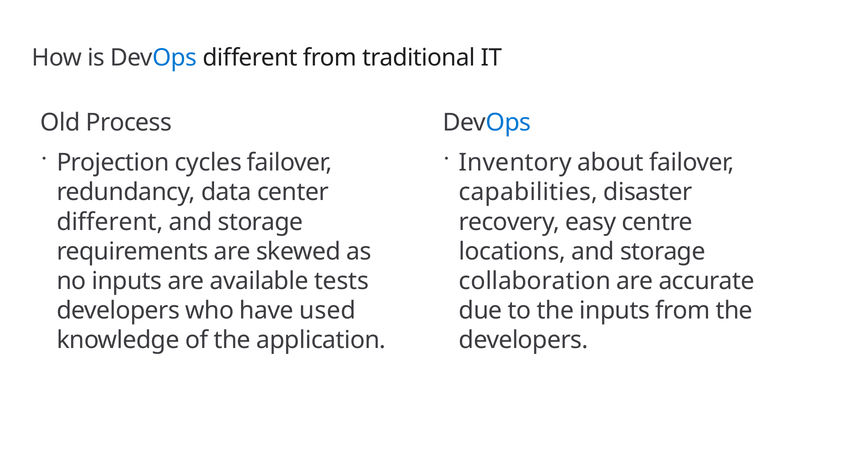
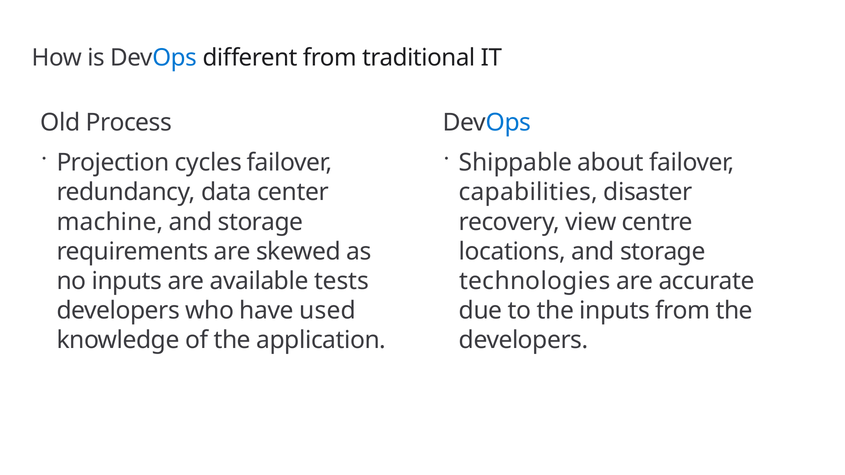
Inventory: Inventory -> Shippable (516, 163)
different: different -> machine (110, 222)
easy: easy -> view (591, 222)
collaboration: collaboration -> technologies (535, 281)
